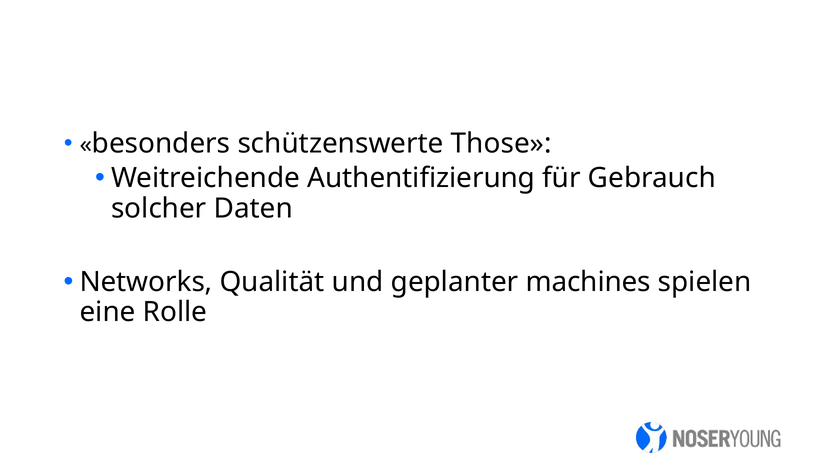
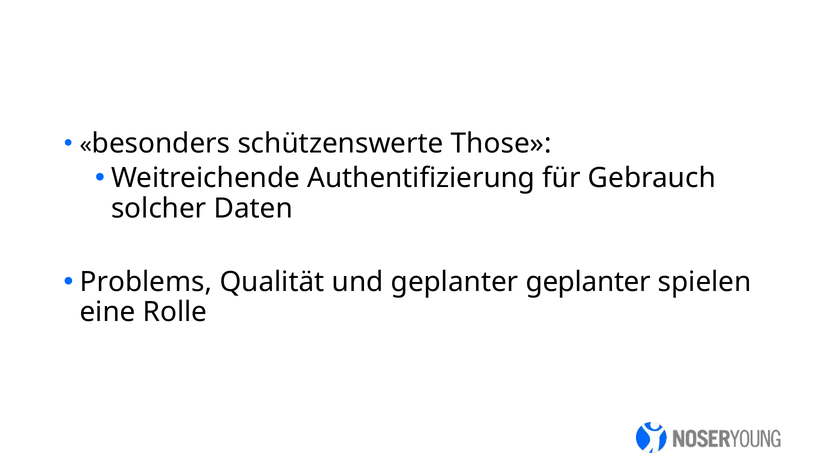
Networks: Networks -> Problems (146, 282)
geplanter machines: machines -> geplanter (588, 282)
